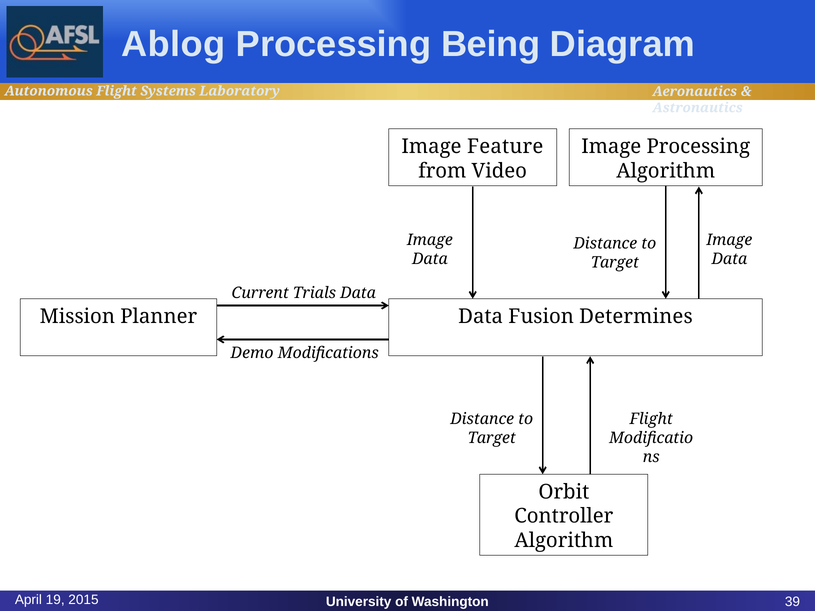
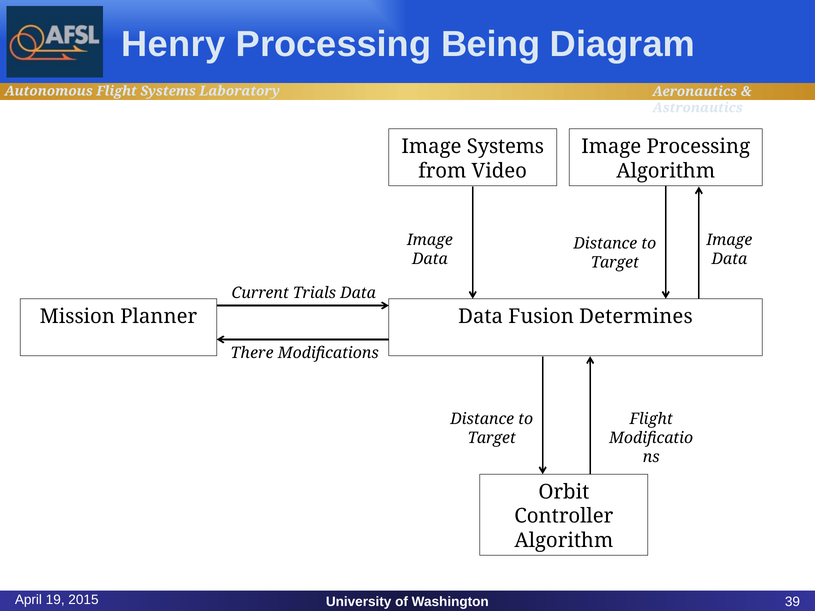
Ablog: Ablog -> Henry (173, 44)
Image Feature: Feature -> Systems (505, 147)
Demo: Demo -> There (252, 353)
